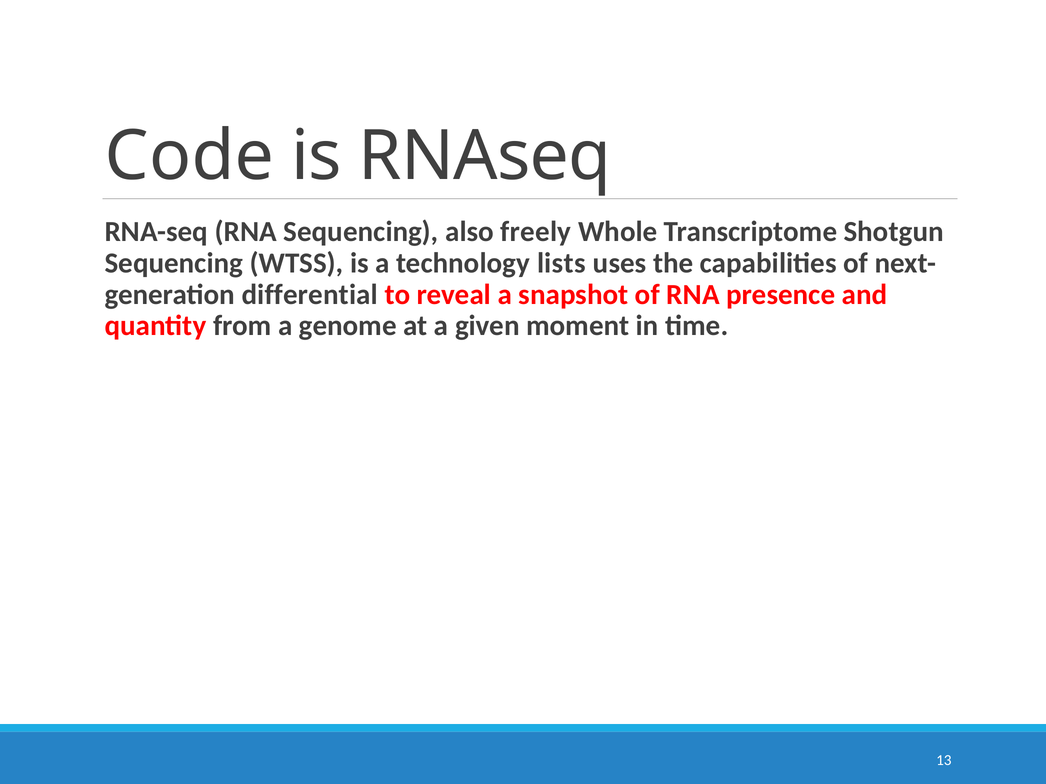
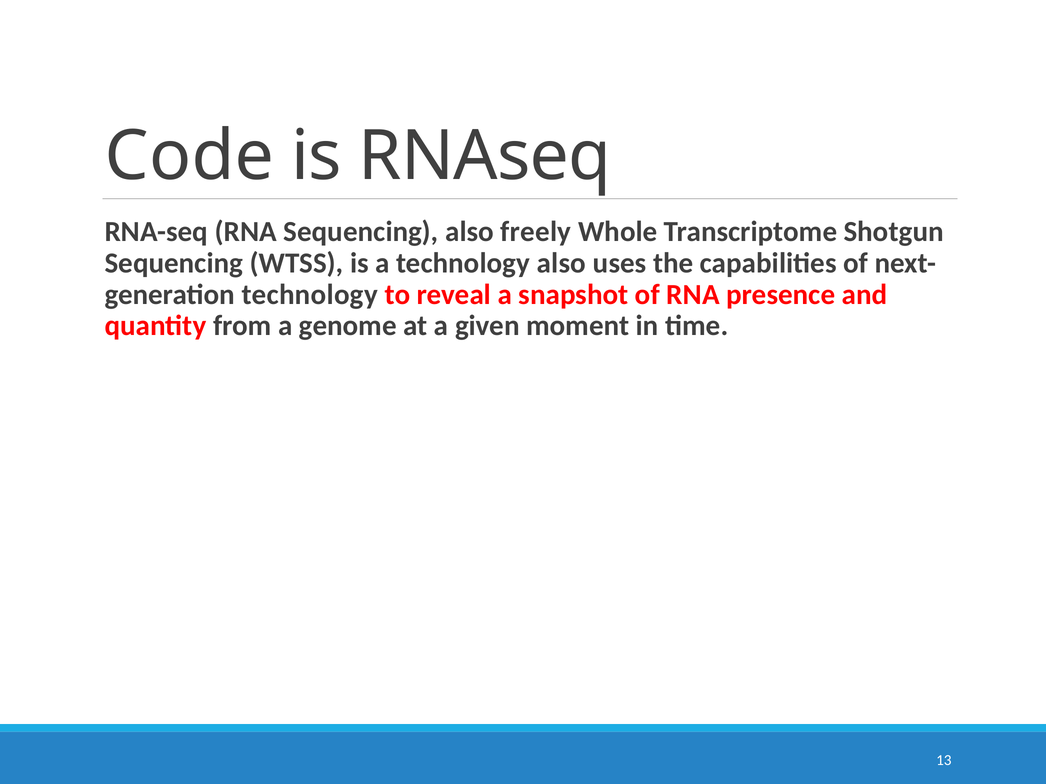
technology lists: lists -> also (561, 263)
differential: differential -> technology (310, 295)
